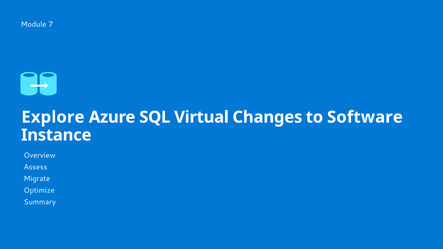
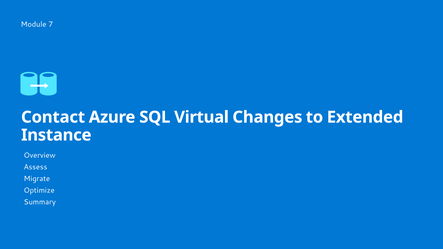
Explore: Explore -> Contact (53, 117)
Software: Software -> Extended (365, 117)
